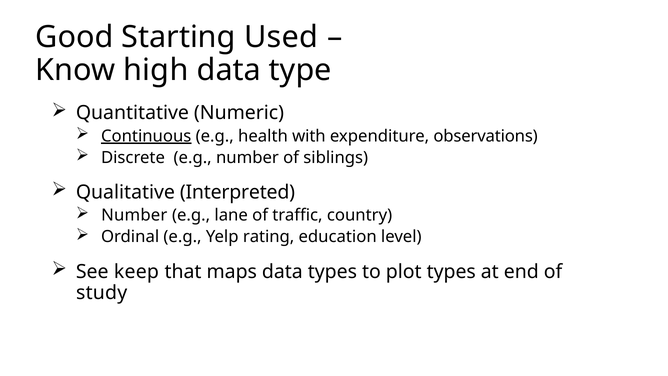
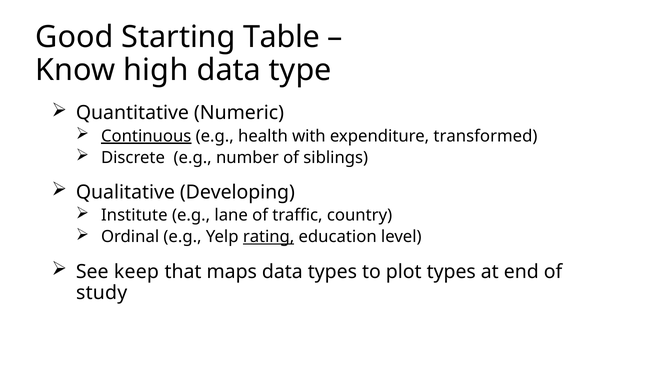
Used: Used -> Table (282, 37)
observations: observations -> transformed (485, 136)
Interpreted: Interpreted -> Developing (237, 192)
Number: Number -> Institute (134, 215)
rating underline: none -> present (269, 237)
